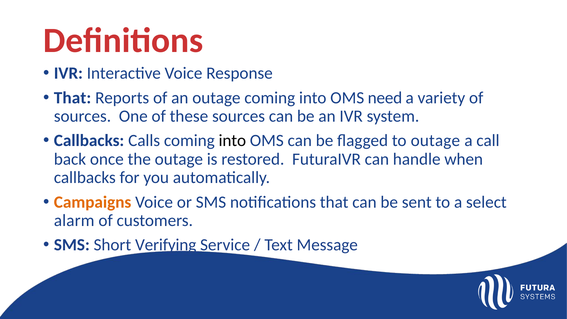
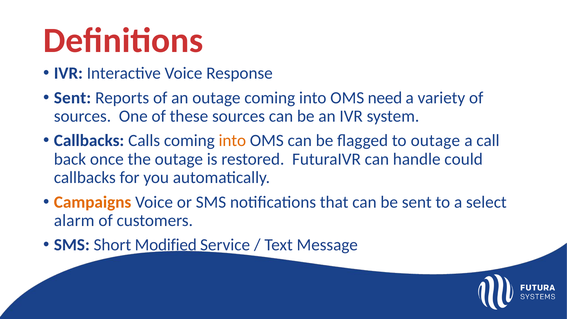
That: That -> Sent (72, 98)
into colour: black -> orange (232, 141)
when: when -> could (464, 159)
Verifying: Verifying -> Modified (166, 245)
